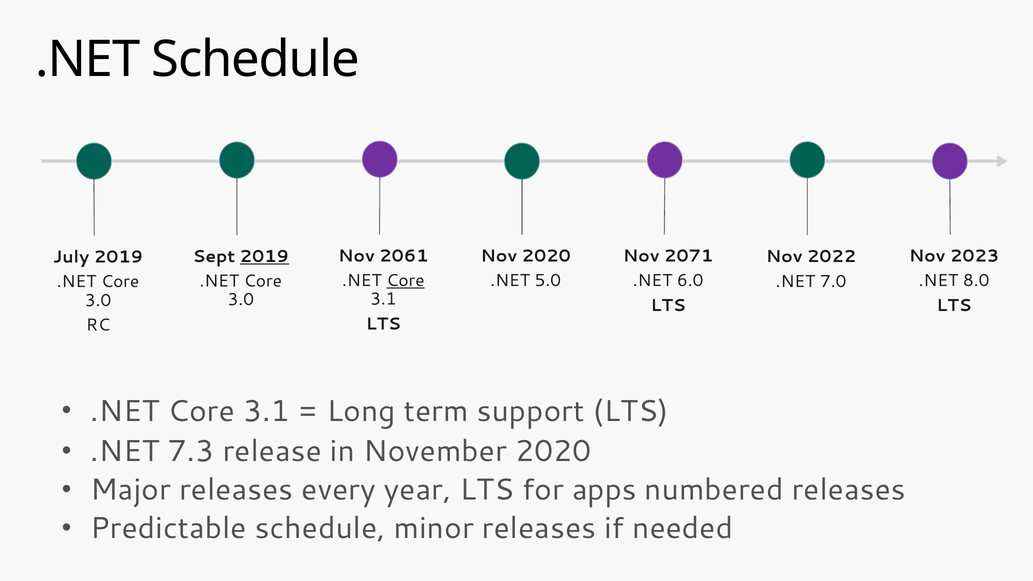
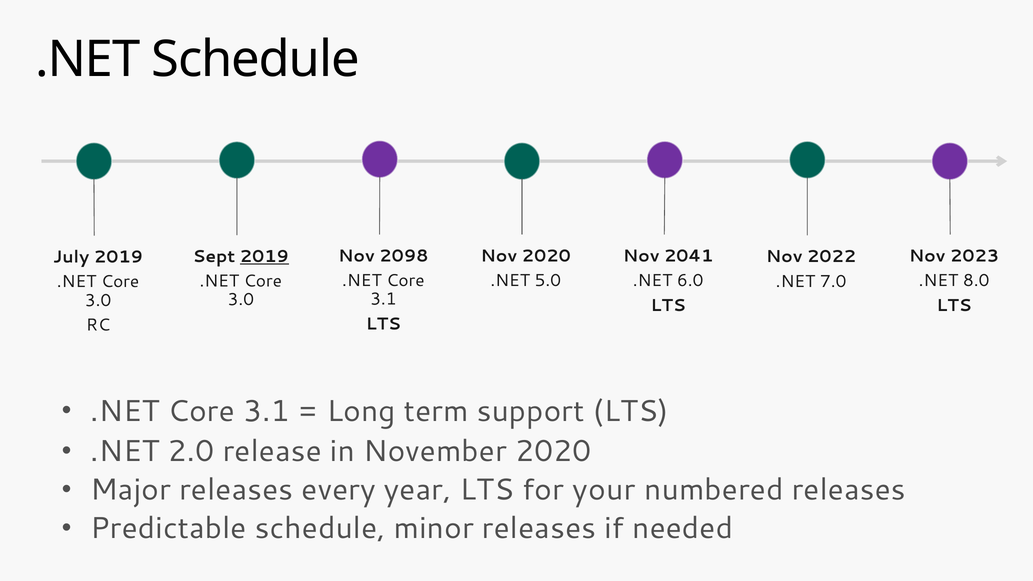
2061: 2061 -> 2098 (404, 256)
2071: 2071 -> 2041 (689, 256)
Core underline: present -> none (405, 281)
7.3: 7.3 -> 2.0 (191, 451)
apps: apps -> your (604, 490)
